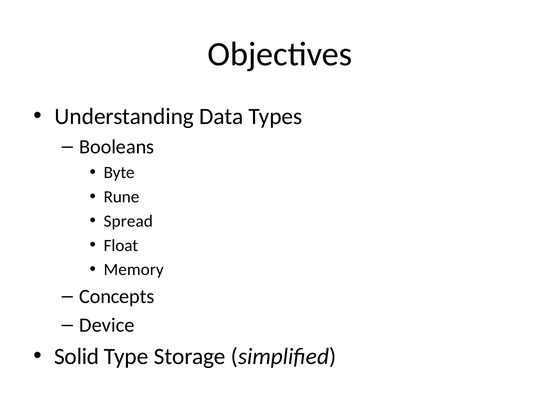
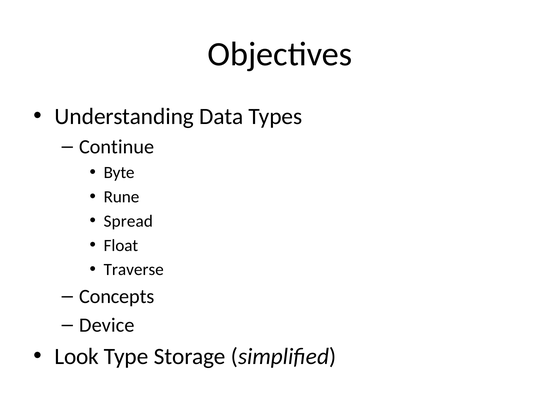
Booleans: Booleans -> Continue (117, 147)
Memory: Memory -> Traverse (134, 270)
Solid: Solid -> Look (77, 357)
